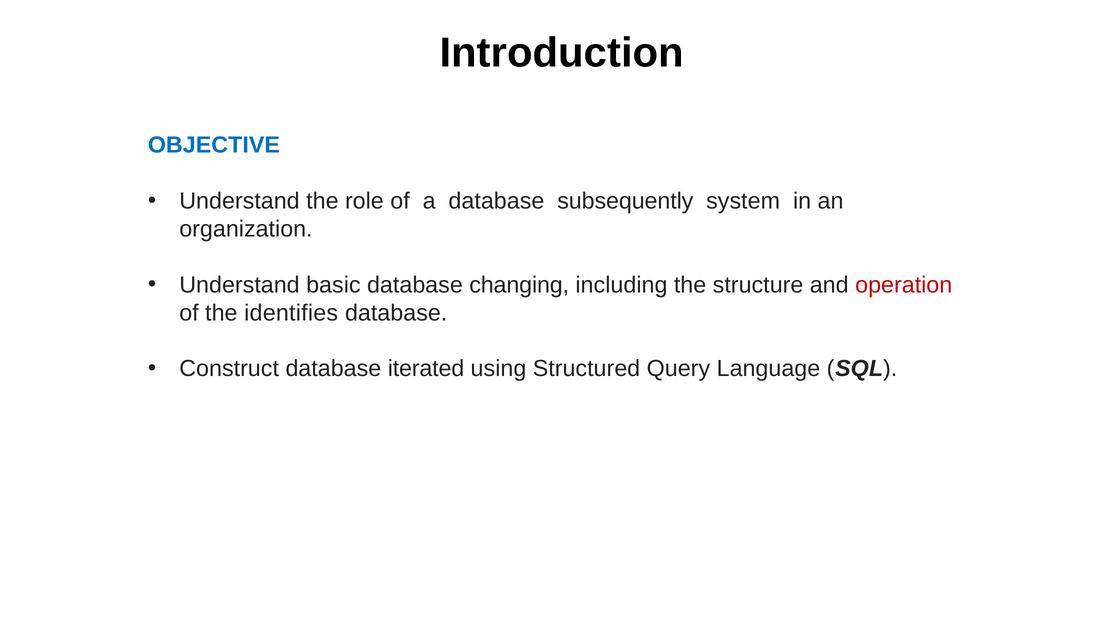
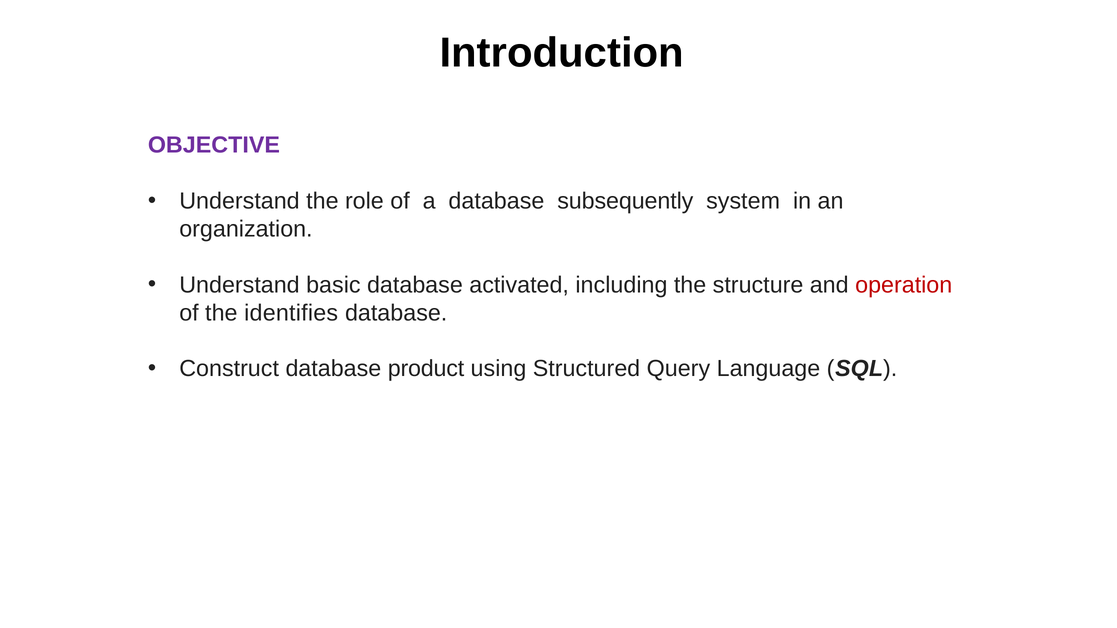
OBJECTIVE colour: blue -> purple (214, 145)
changing: changing -> activated (519, 285)
iterated: iterated -> product (426, 369)
